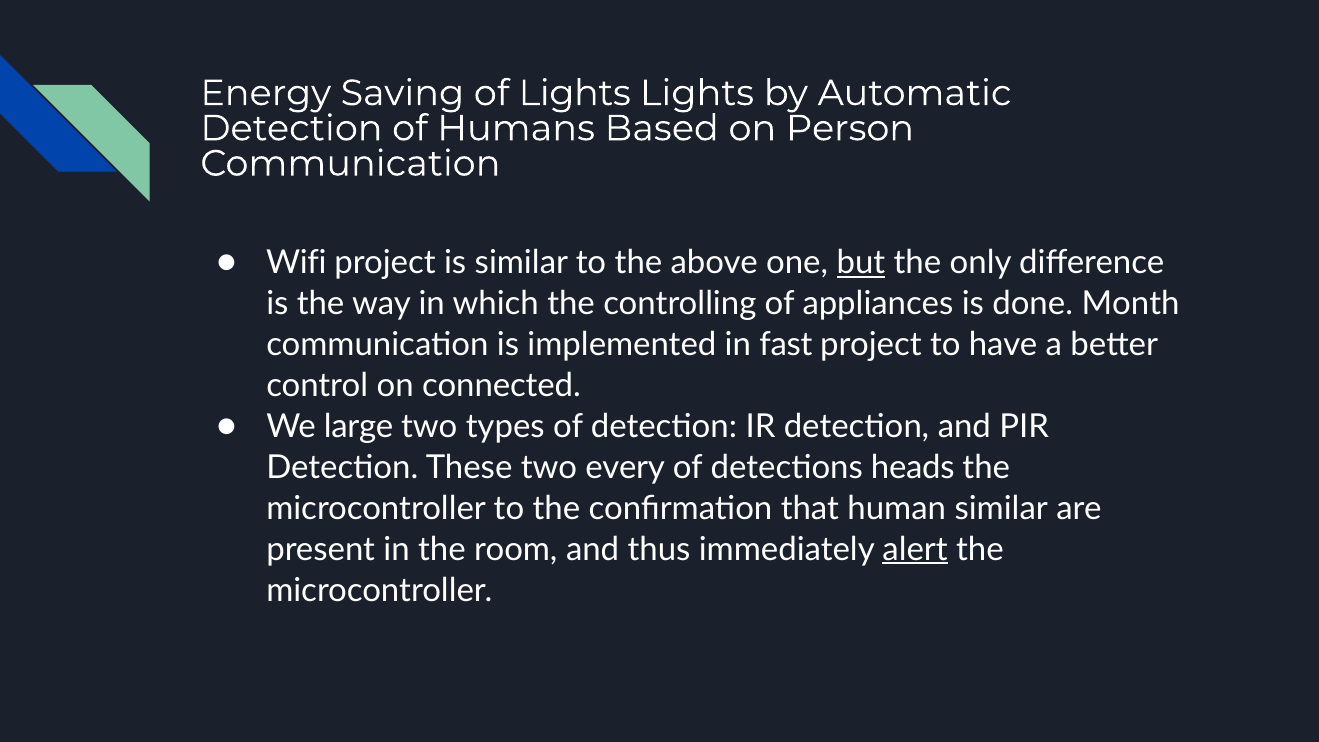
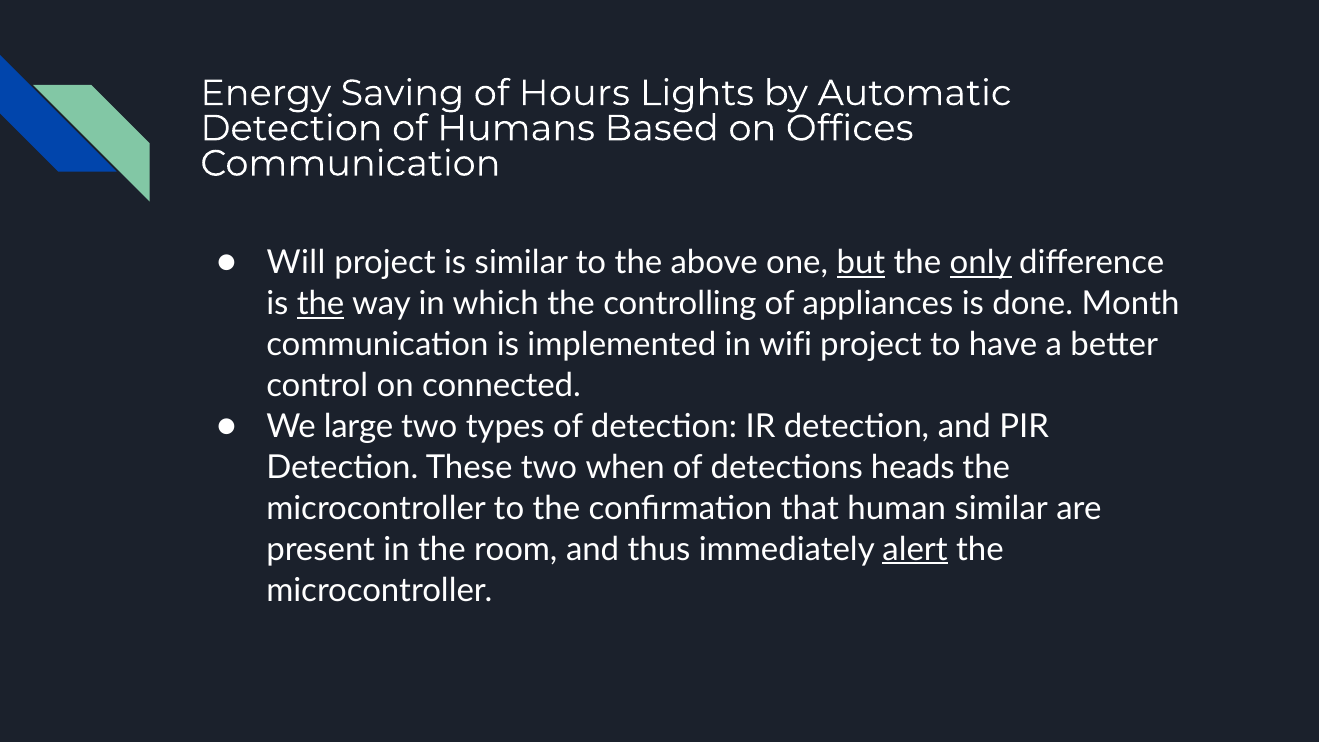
of Lights: Lights -> Hours (574, 93)
Person: Person -> Offices (850, 128)
Wifi: Wifi -> Will (296, 263)
only underline: none -> present (981, 263)
the underline: none -> present (321, 304)
fast: fast -> wifi (786, 345)
every: every -> when (625, 467)
